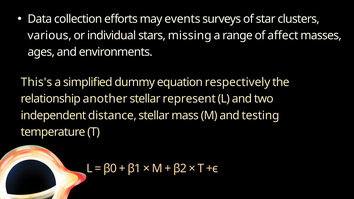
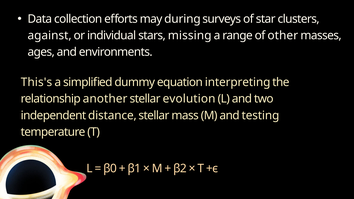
events: events -> during (182, 19)
various: various -> against (50, 36)
affect: affect -> other (283, 36)
respectively: respectively -> interpreting (238, 82)
represent: represent -> evolution (189, 99)
